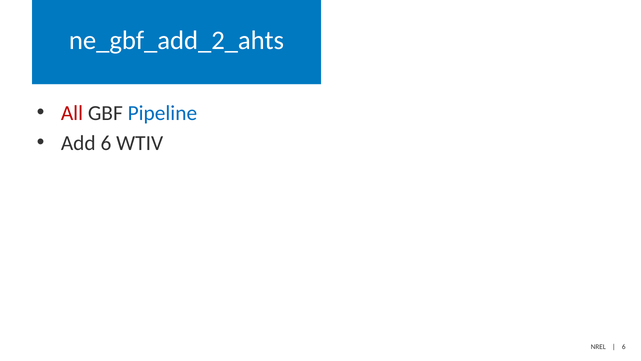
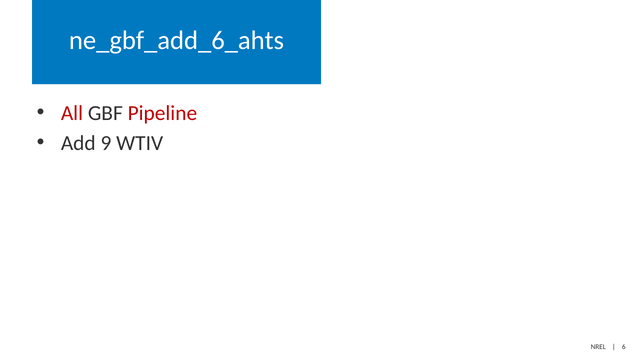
ne_gbf_add_2_ahts: ne_gbf_add_2_ahts -> ne_gbf_add_6_ahts (177, 40)
Pipeline colour: blue -> red (162, 113)
Add 6: 6 -> 9 (106, 143)
